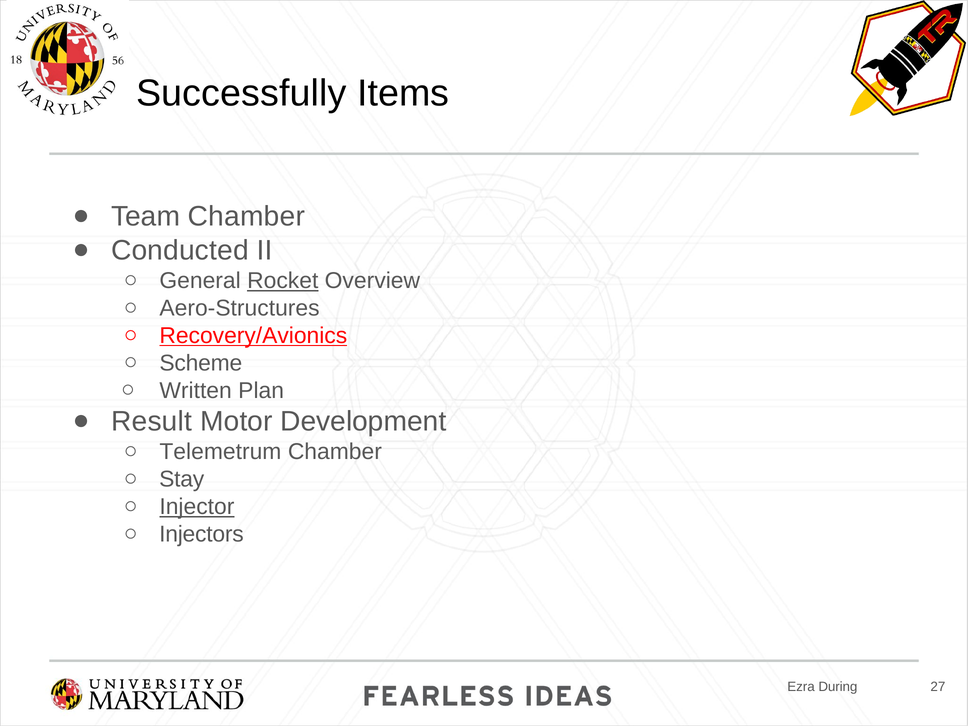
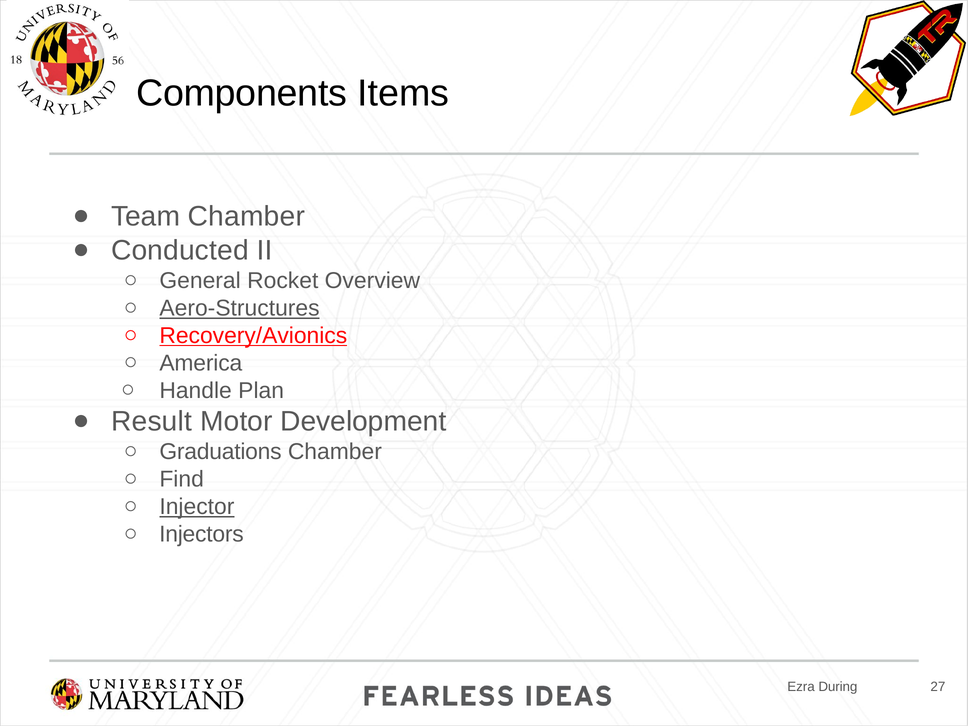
Successfully: Successfully -> Components (242, 93)
Rocket underline: present -> none (283, 281)
Aero-Structures underline: none -> present (240, 308)
Scheme: Scheme -> America (201, 363)
Written: Written -> Handle (196, 391)
Telemetrum: Telemetrum -> Graduations (221, 452)
Stay: Stay -> Find (182, 479)
